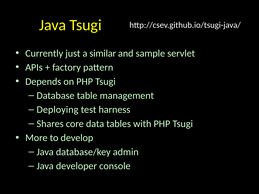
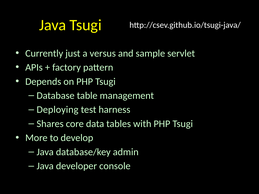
similar: similar -> versus (103, 53)
